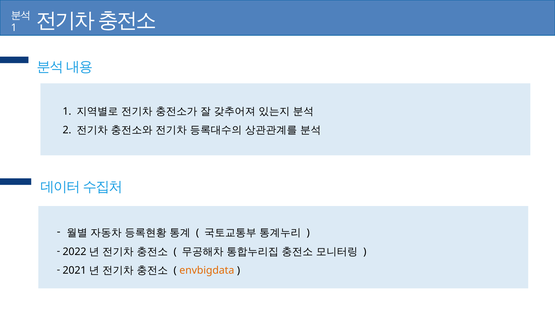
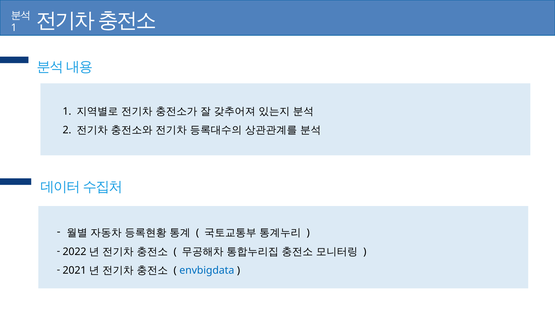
envbigdata colour: orange -> blue (207, 271)
